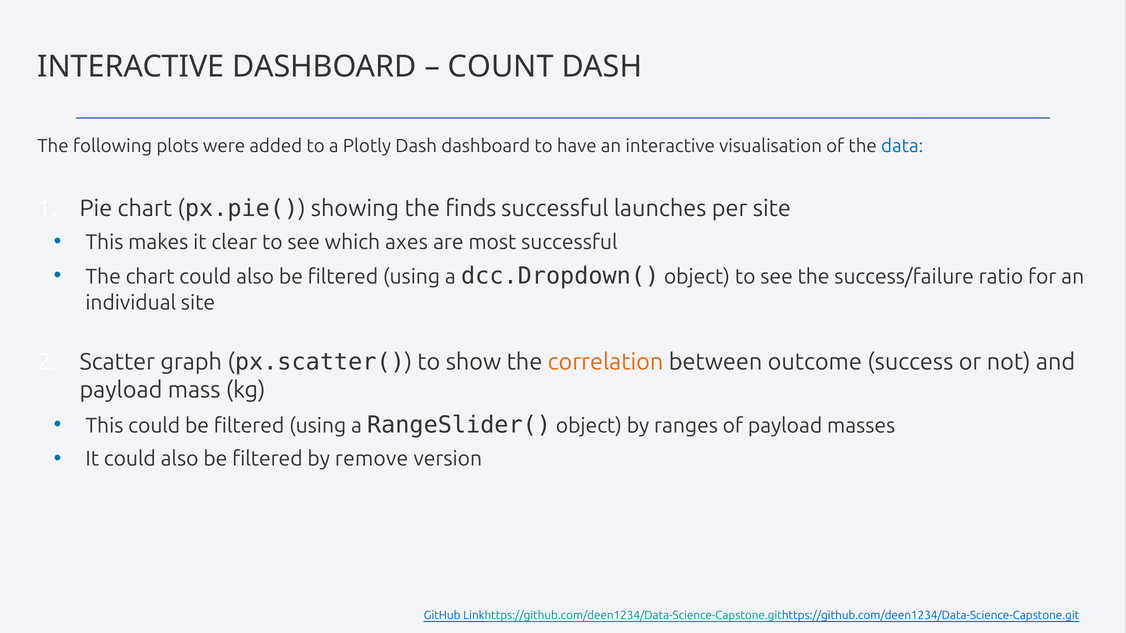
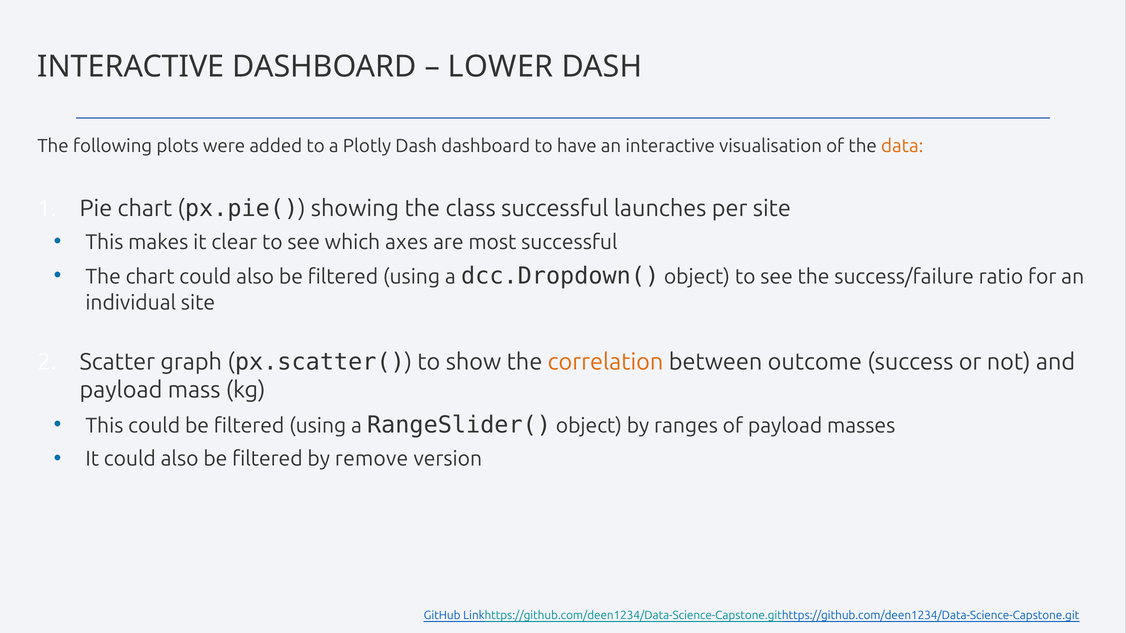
COUNT: COUNT -> LOWER (501, 67)
data colour: blue -> orange (902, 146)
finds: finds -> class (471, 209)
